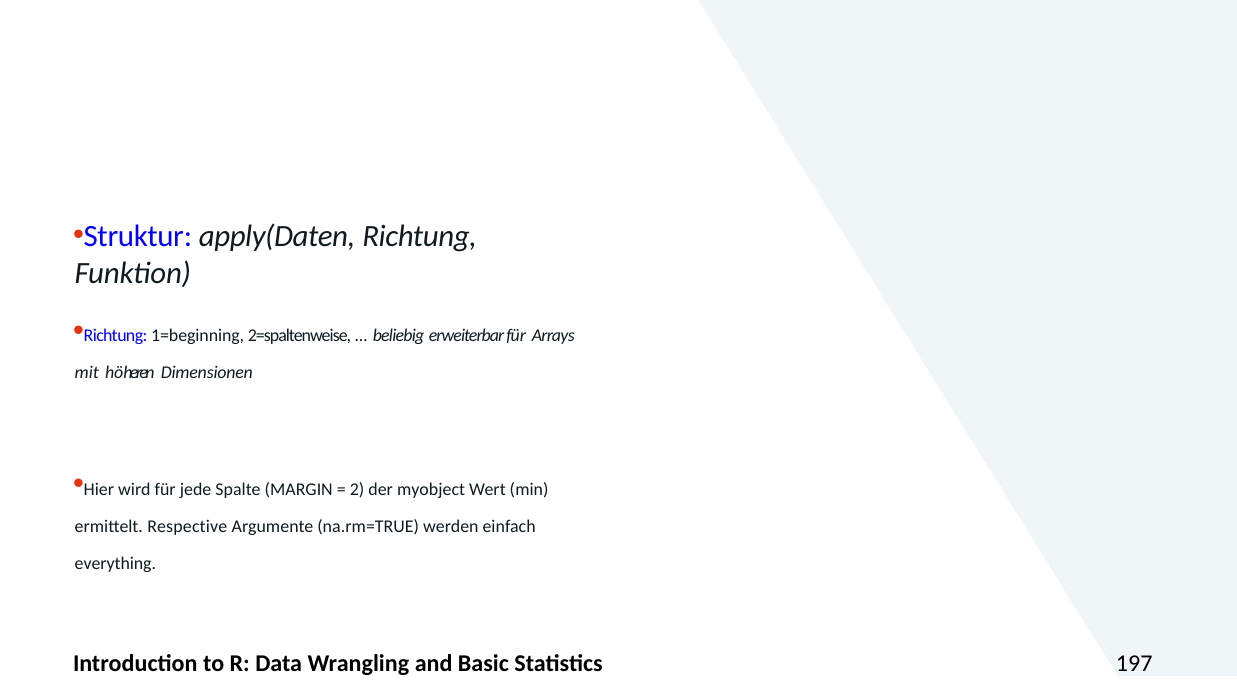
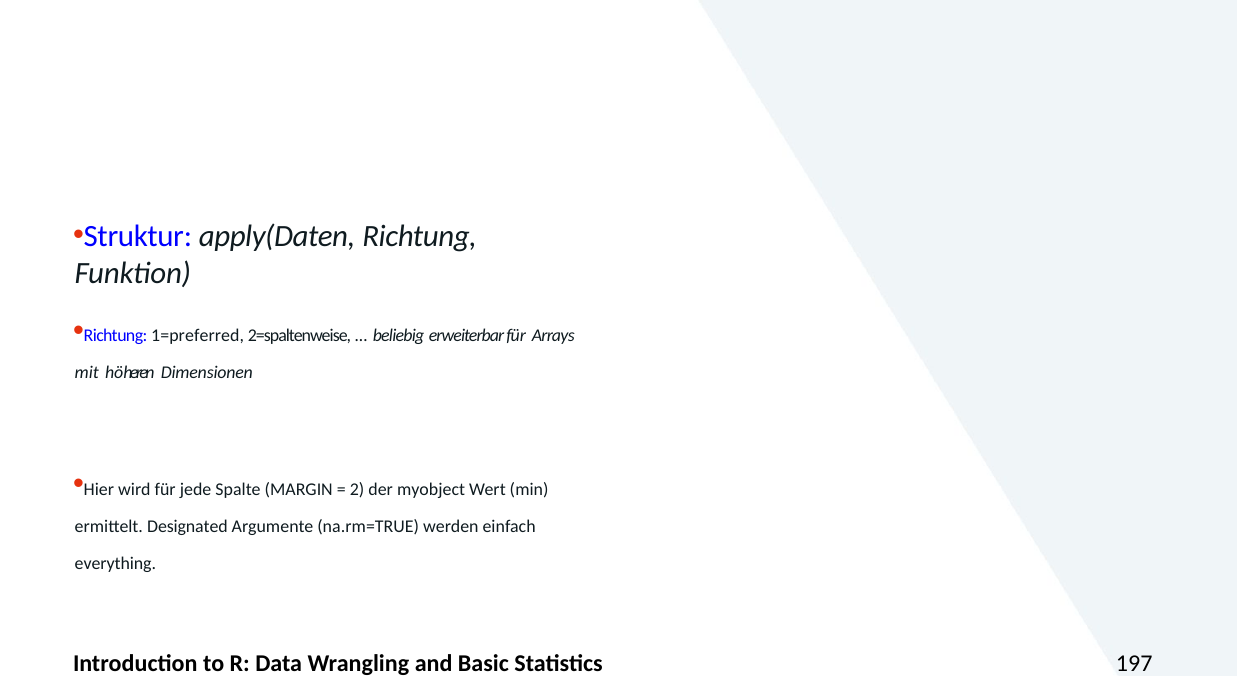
1=beginning: 1=beginning -> 1=preferred (198, 335)
Respective: Respective -> Designated (187, 526)
